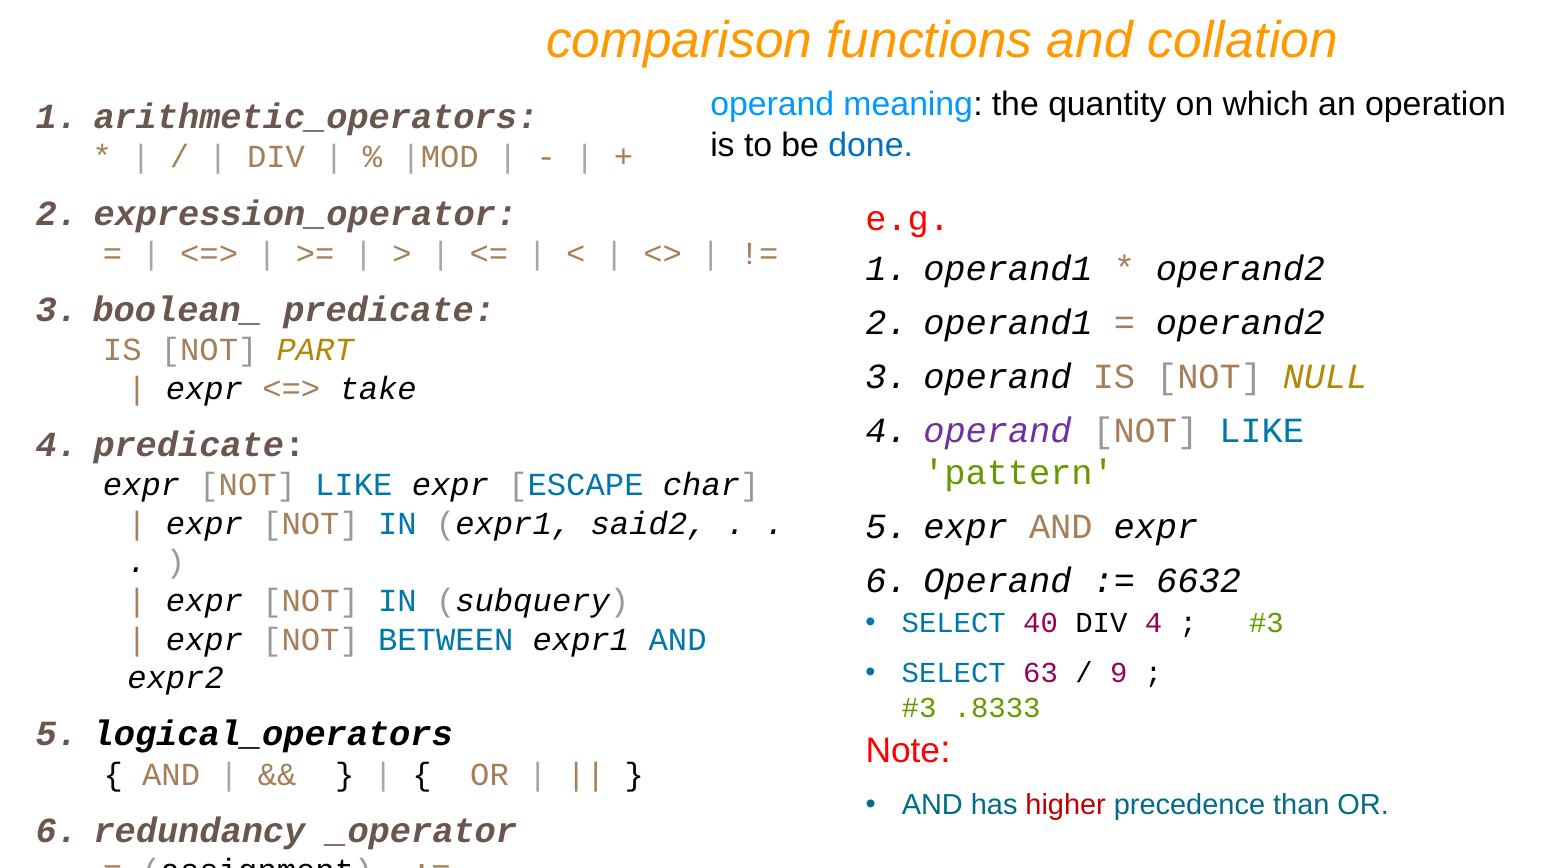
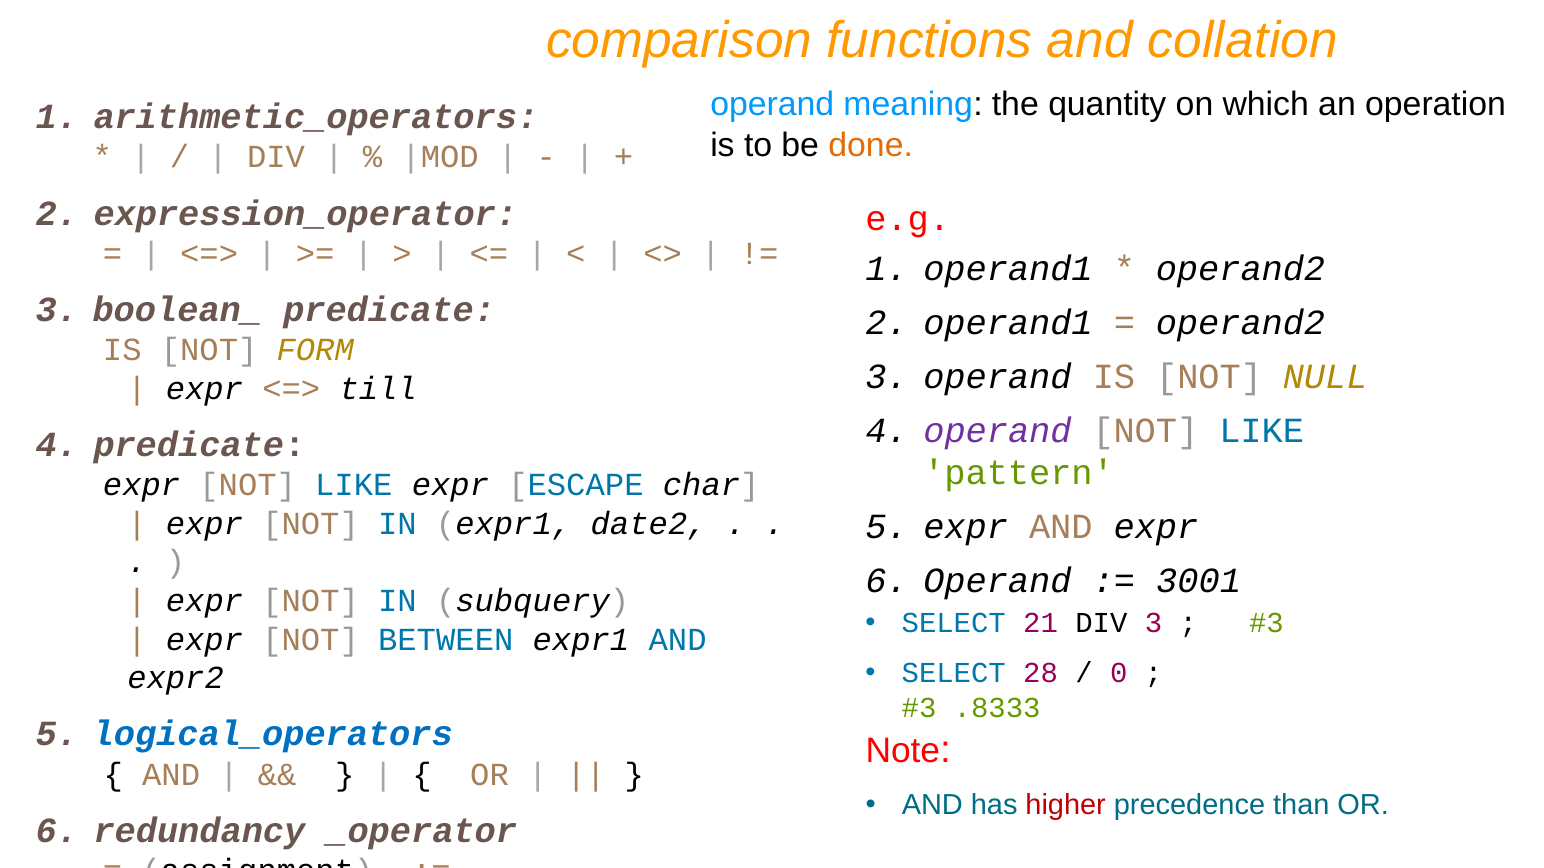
done colour: blue -> orange (871, 145)
PART: PART -> FORM (315, 350)
take: take -> till (378, 389)
said2: said2 -> date2 (649, 524)
6632: 6632 -> 3001 (1199, 581)
40: 40 -> 21 (1041, 623)
DIV 4: 4 -> 3 (1153, 623)
63: 63 -> 28 (1041, 674)
9: 9 -> 0 (1119, 674)
logical_operators colour: black -> blue (273, 735)
